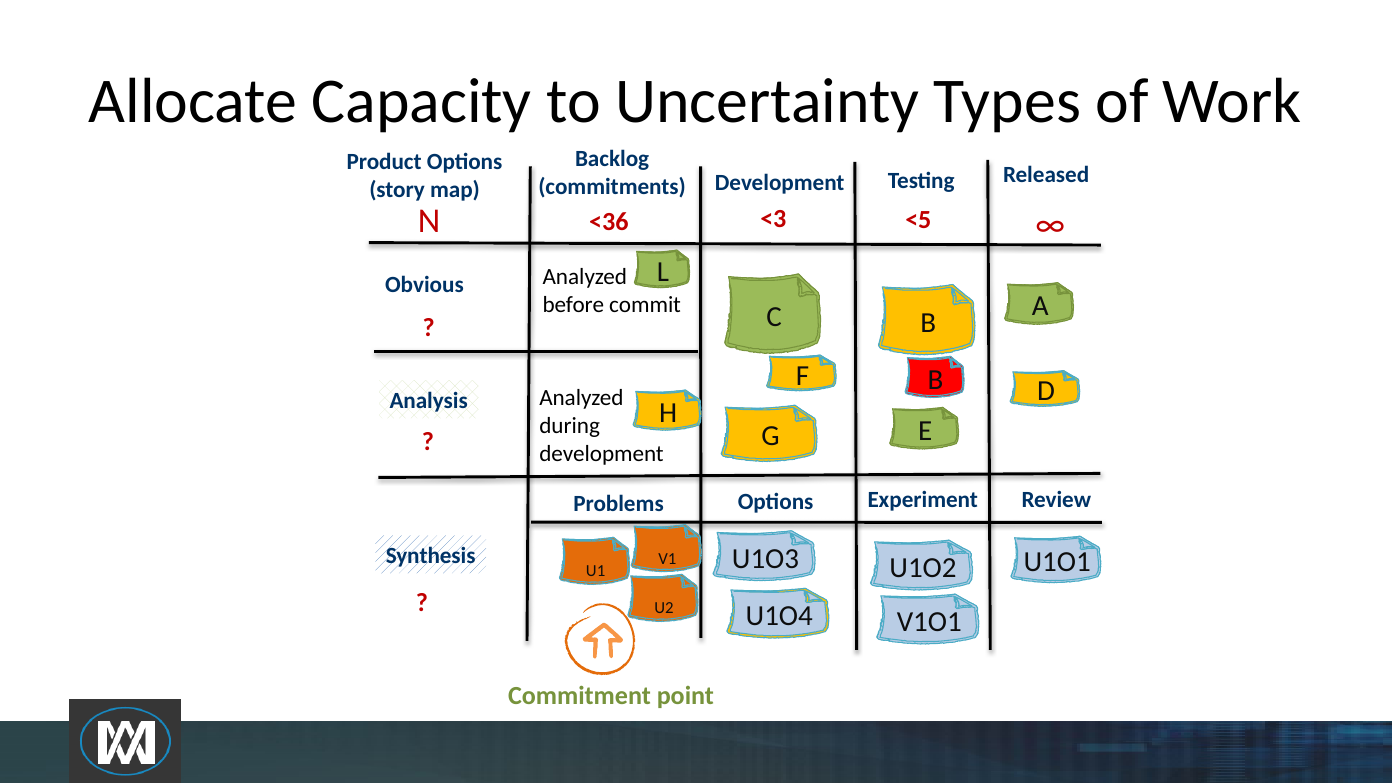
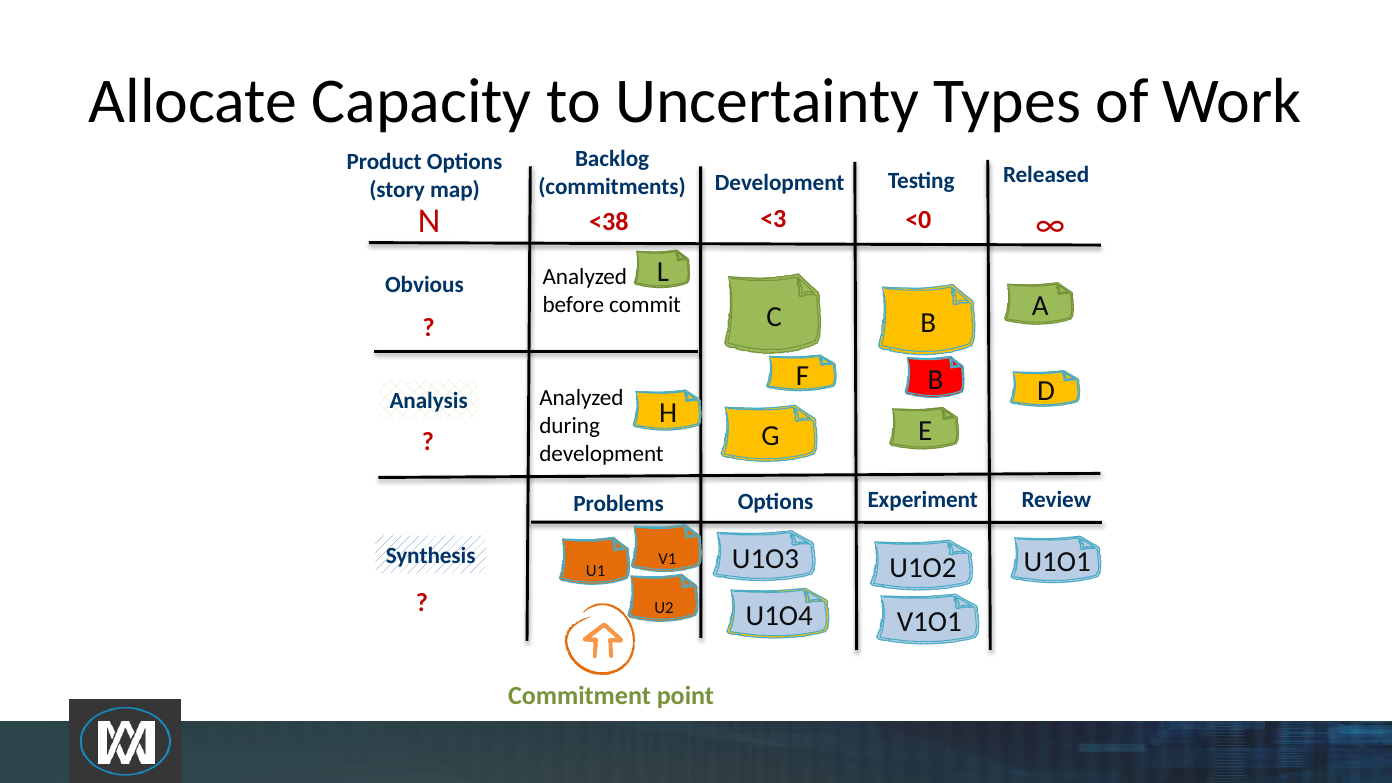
<36: <36 -> <38 (609, 222)
<5: <5 -> <0 (918, 220)
